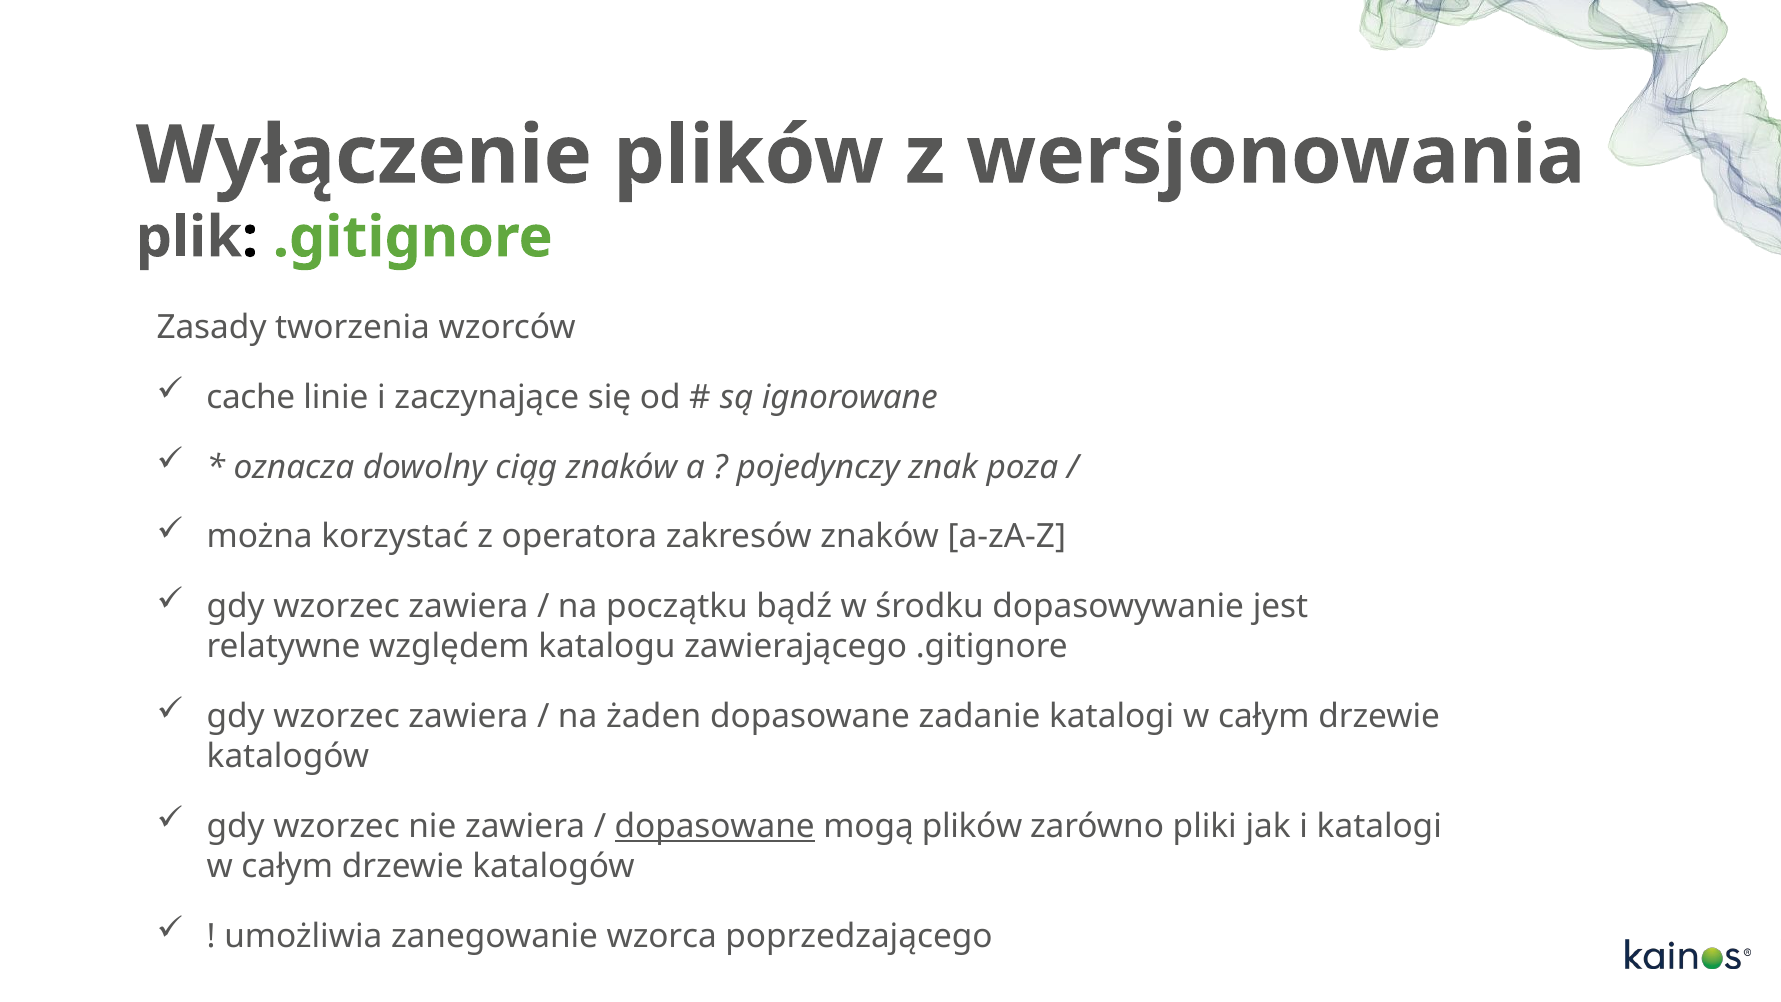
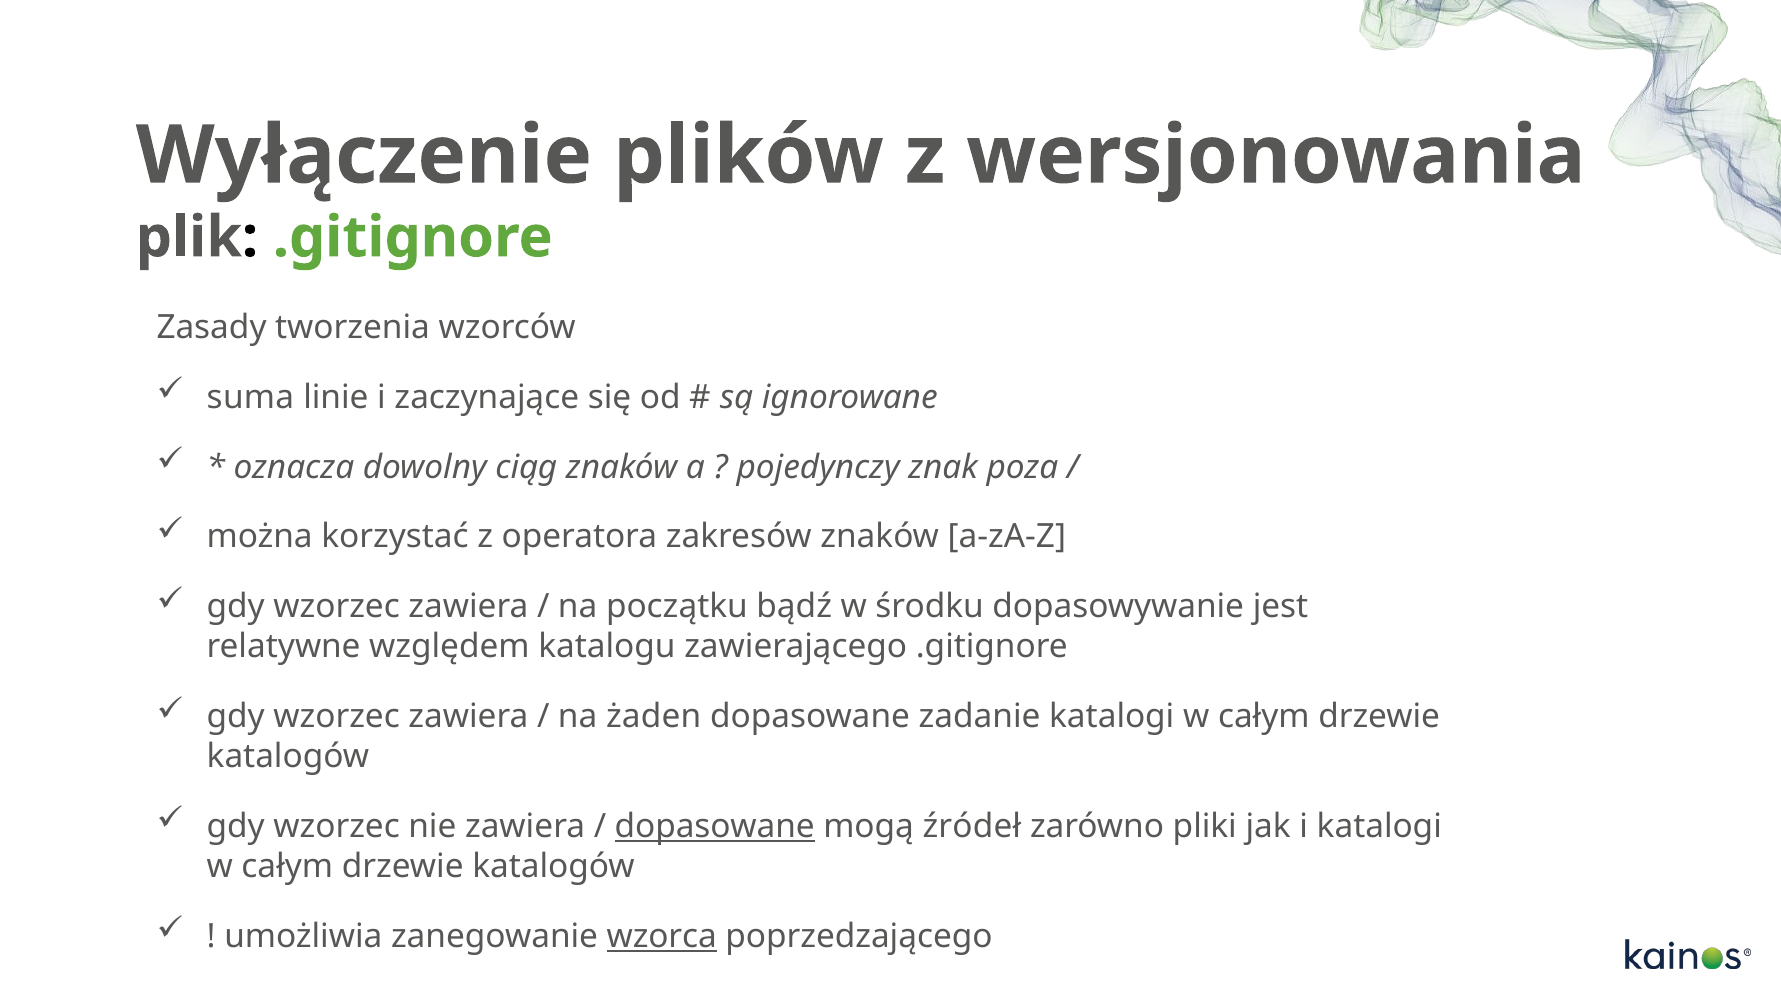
cache: cache -> suma (250, 397)
mogą plików: plików -> źródeł (972, 826)
wzorca underline: none -> present (662, 936)
